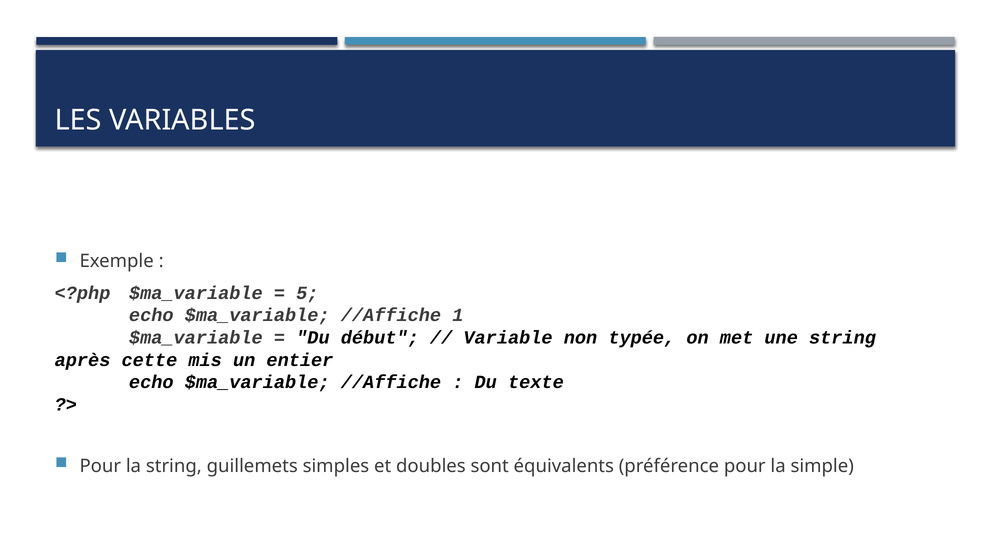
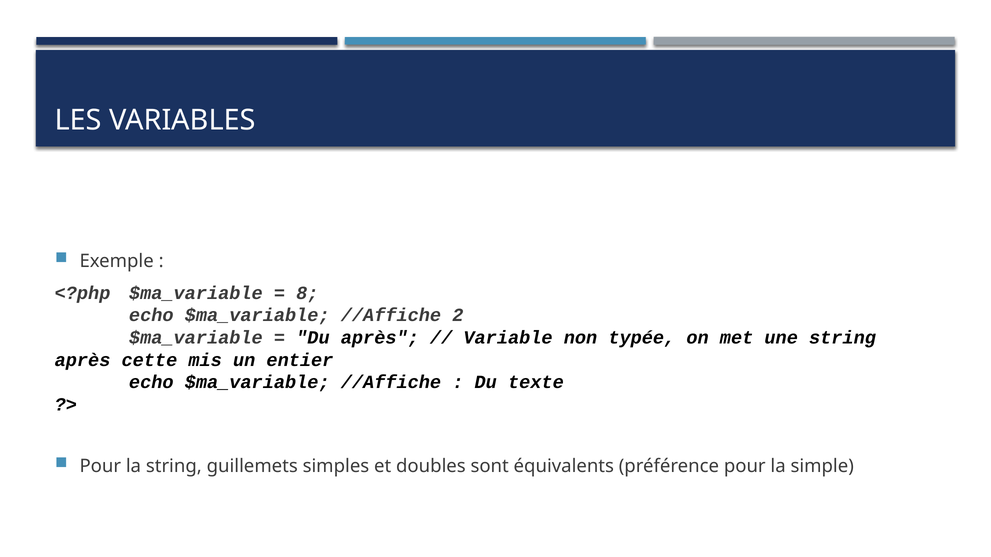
5: 5 -> 8 (307, 293)
1: 1 -> 2 (458, 316)
Du début: début -> après (380, 338)
